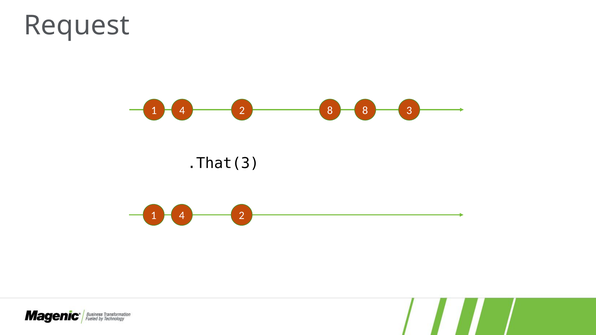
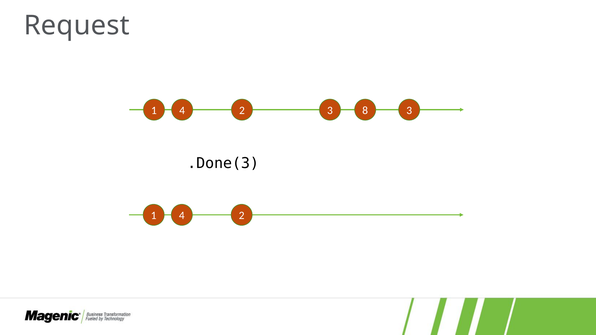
2 8: 8 -> 3 (330, 111)
.That(3: .That(3 -> .Done(3 (223, 163)
